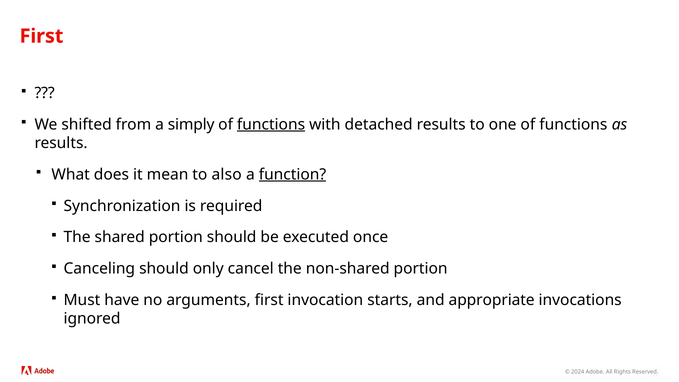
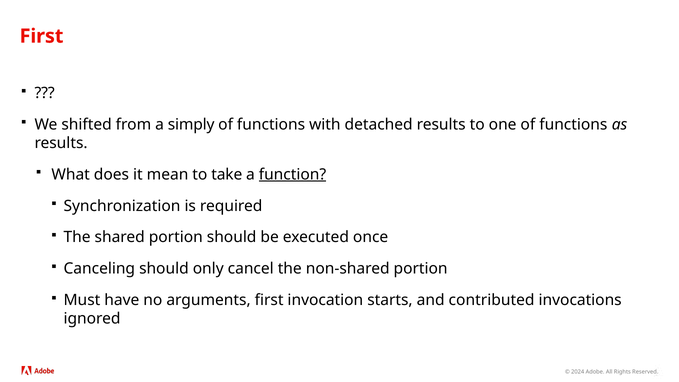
functions underline: present -> none (271, 125)
also: also -> take (227, 175)
appropriate: appropriate -> contributed (492, 300)
